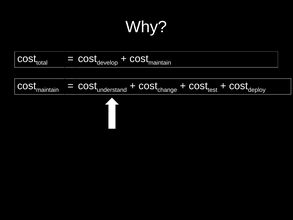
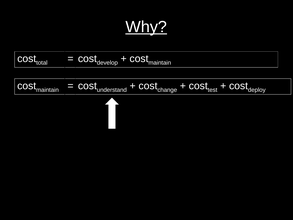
Why underline: none -> present (146, 27)
